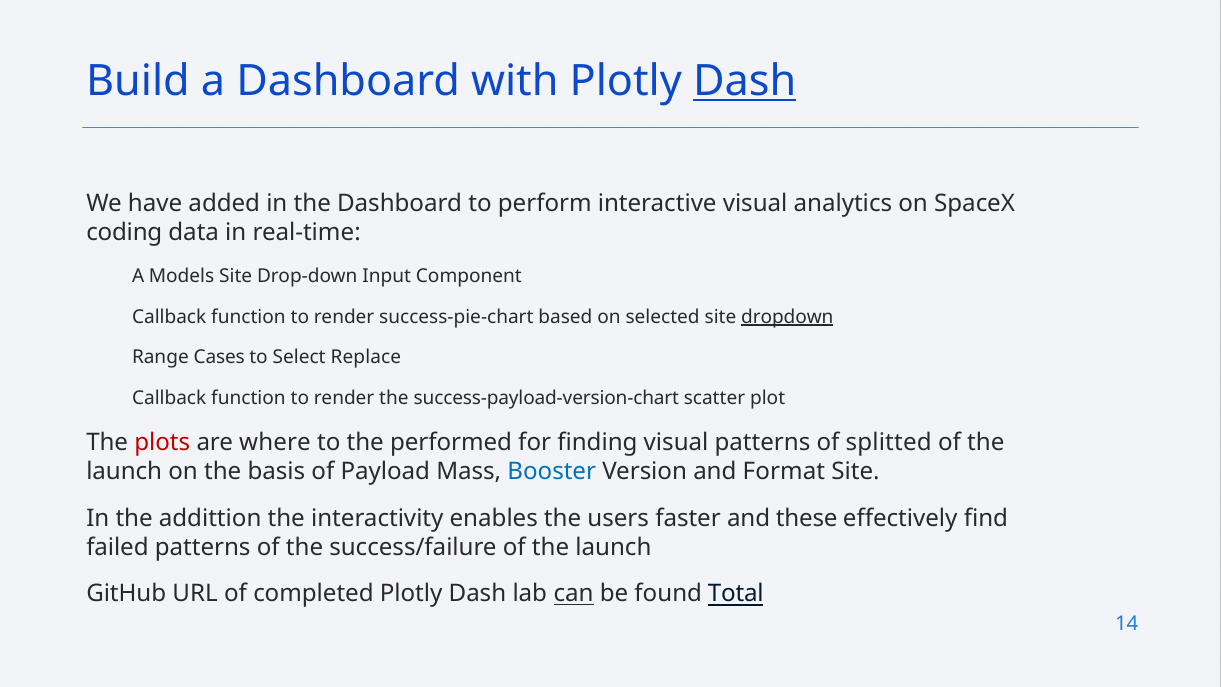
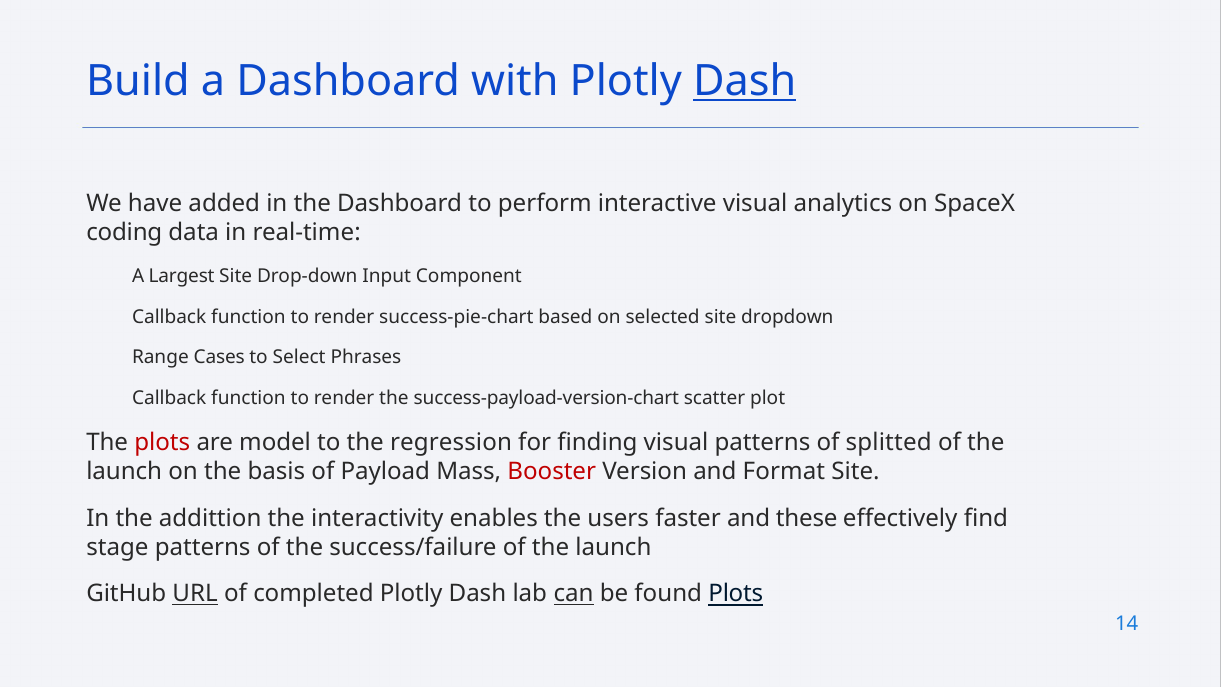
Models: Models -> Largest (182, 276)
dropdown underline: present -> none (787, 317)
Replace: Replace -> Phrases (366, 357)
where: where -> model (275, 442)
performed: performed -> regression (451, 442)
Booster colour: blue -> red (552, 471)
failed: failed -> stage (117, 547)
URL underline: none -> present (195, 594)
found Total: Total -> Plots (736, 594)
